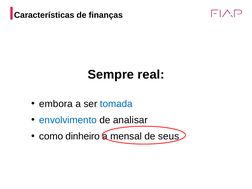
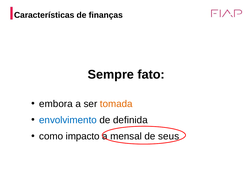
real: real -> fato (151, 75)
tomada colour: blue -> orange (116, 104)
analisar: analisar -> definida (130, 120)
dinheiro: dinheiro -> impacto (83, 136)
